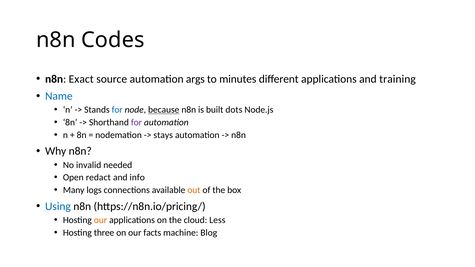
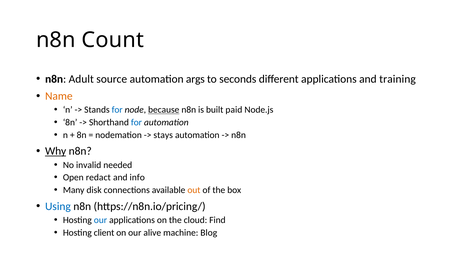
Codes: Codes -> Count (113, 40)
Exact: Exact -> Adult (81, 79)
minutes: minutes -> seconds (238, 79)
Name colour: blue -> orange (59, 96)
dots: dots -> paid (234, 110)
for colour: purple -> blue (136, 123)
Why underline: none -> present (56, 151)
logs: logs -> disk (94, 190)
our colour: orange -> blue (100, 220)
Less: Less -> Find (217, 220)
three: three -> client (104, 233)
facts: facts -> alive (152, 233)
